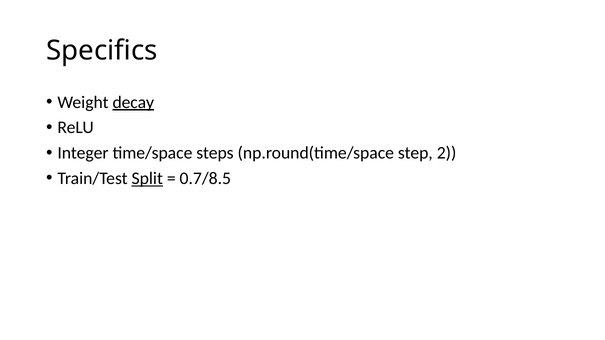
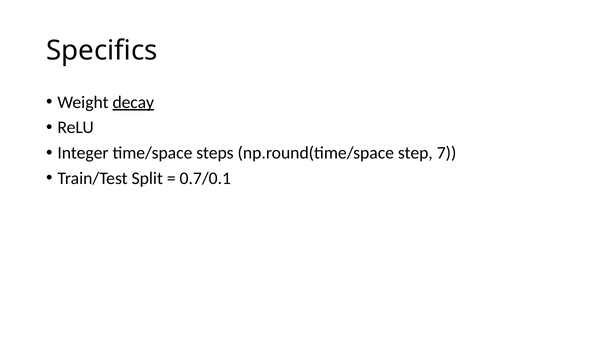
2: 2 -> 7 (447, 153)
Split underline: present -> none (147, 178)
0.7/8.5: 0.7/8.5 -> 0.7/0.1 (205, 178)
